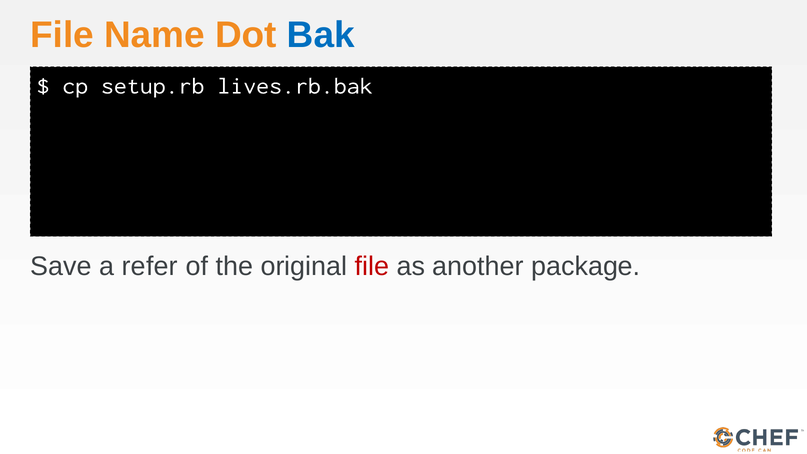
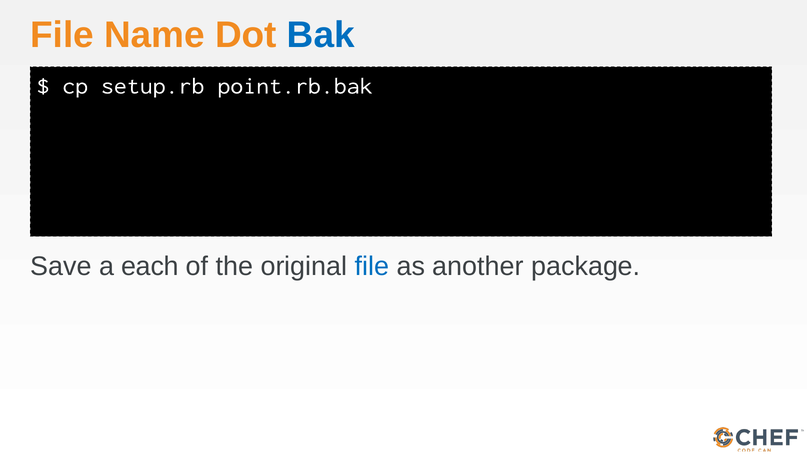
lives.rb.bak: lives.rb.bak -> point.rb.bak (295, 86)
refer: refer -> each (150, 266)
file colour: red -> blue (372, 266)
